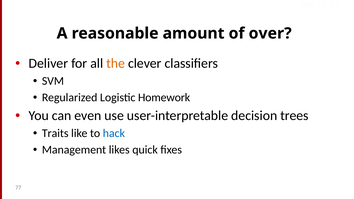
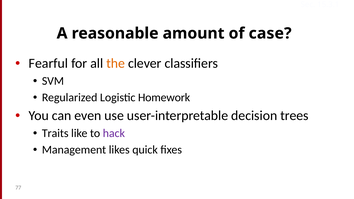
over: over -> case (270, 33)
Deliver: Deliver -> Fearful (48, 63)
hack colour: blue -> purple (114, 133)
